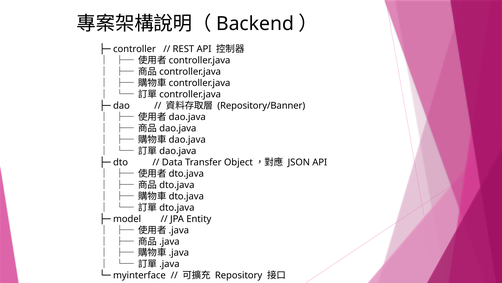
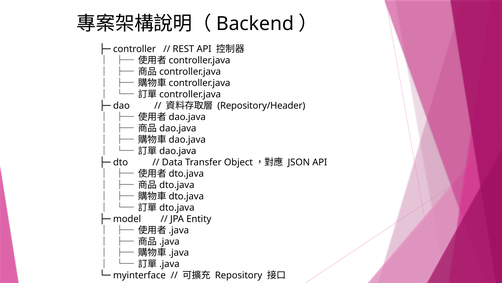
Repository/Banner: Repository/Banner -> Repository/Header (261, 105)
